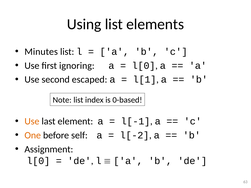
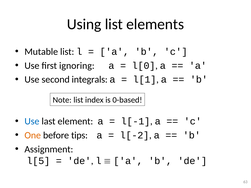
Minutes: Minutes -> Mutable (41, 52)
escaped: escaped -> integrals (90, 80)
Use colour: orange -> blue (32, 121)
self: self -> tips (79, 135)
l[0: l[0 -> l[5 (38, 161)
